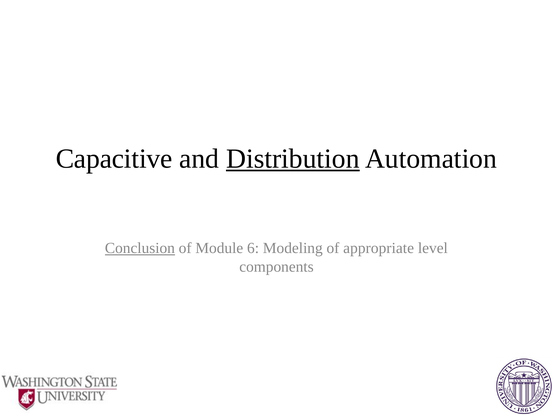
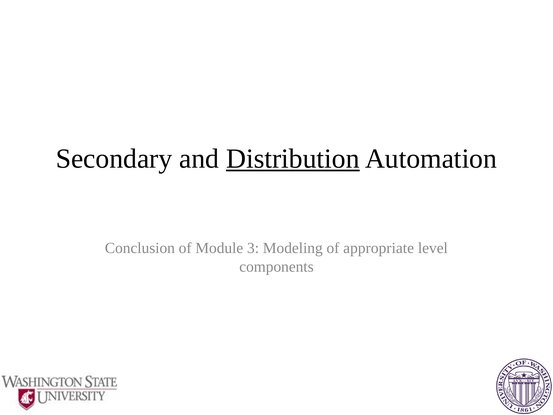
Capacitive: Capacitive -> Secondary (114, 159)
Conclusion underline: present -> none (140, 248)
6: 6 -> 3 (253, 248)
